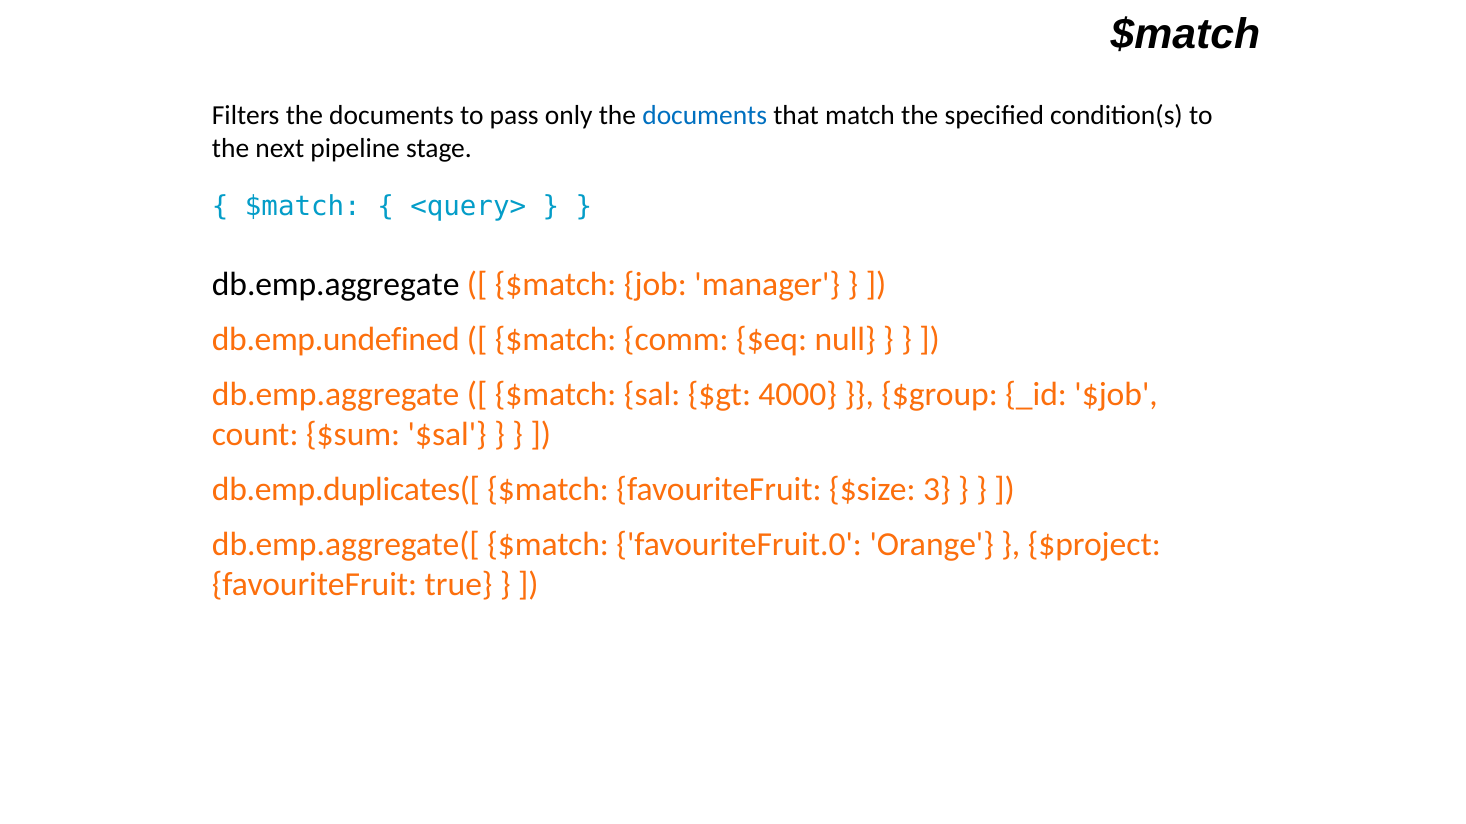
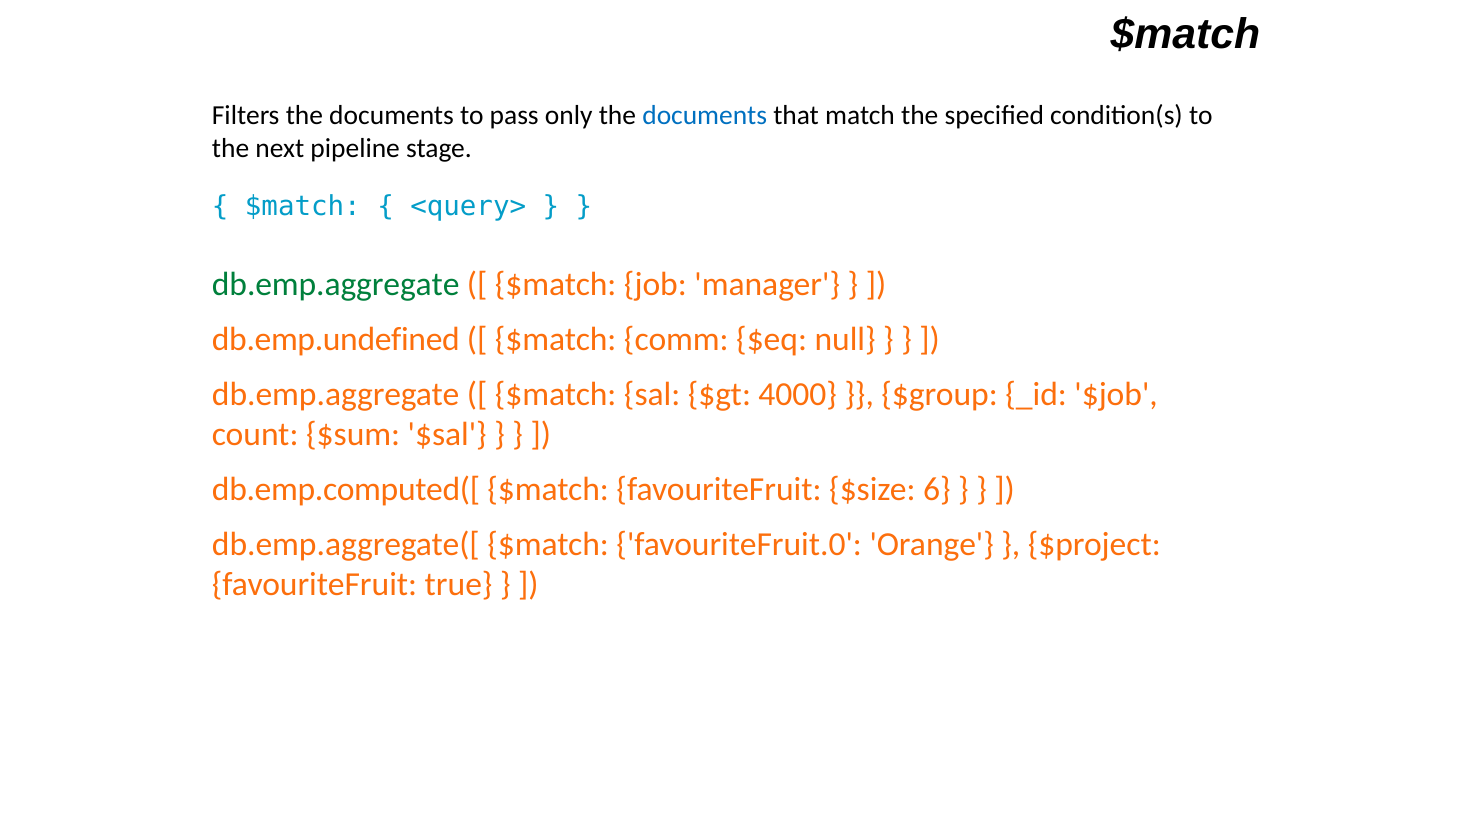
db.emp.aggregate colour: black -> green (336, 285)
db.emp.duplicates([: db.emp.duplicates([ -> db.emp.computed([ (346, 490)
3: 3 -> 6 (937, 490)
